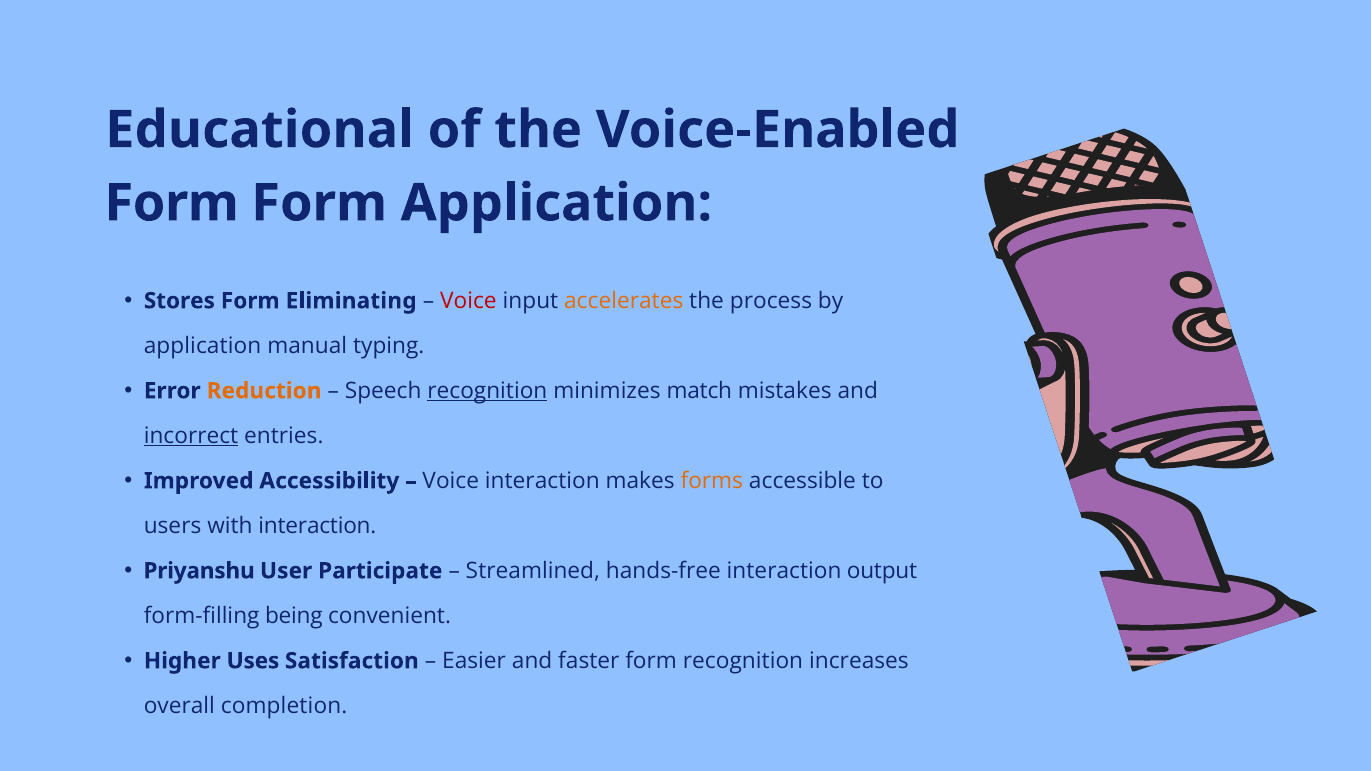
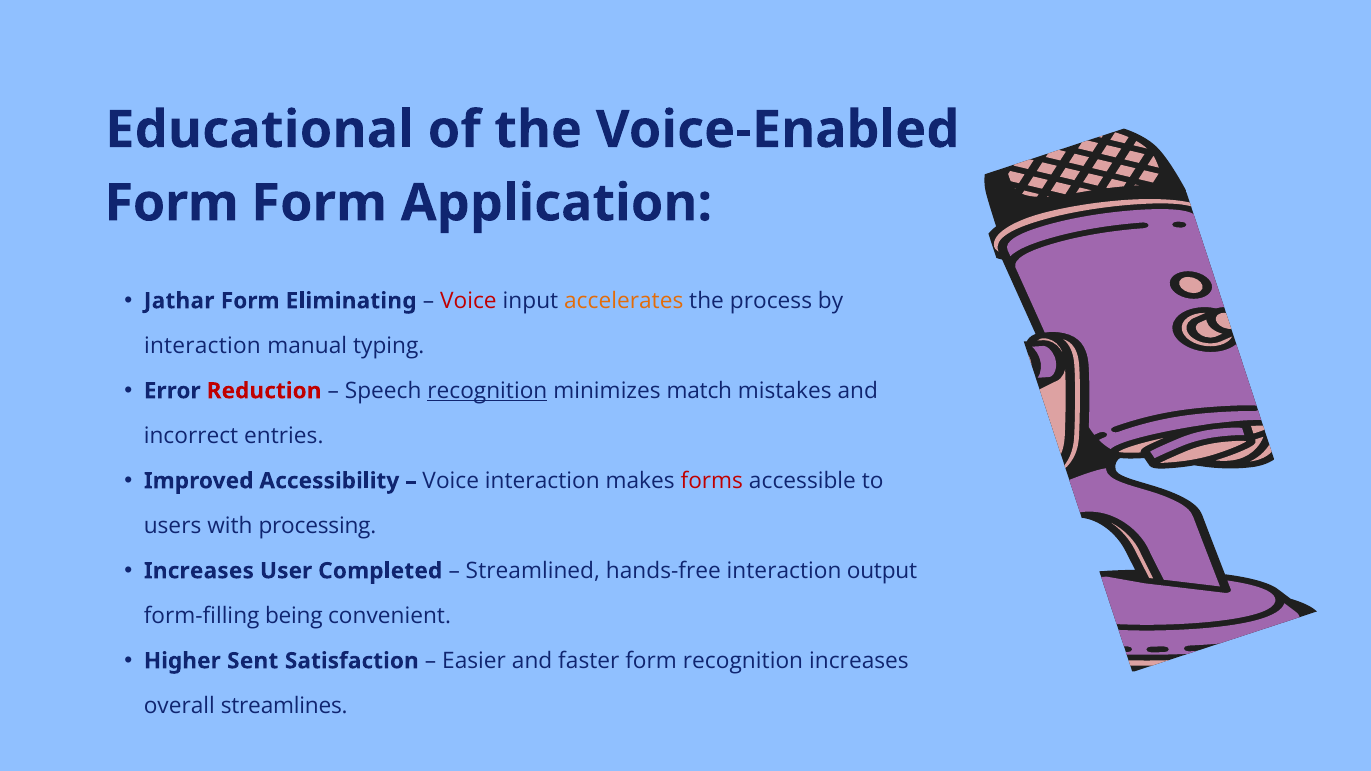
Stores: Stores -> Jathar (179, 301)
application: application -> interaction (202, 346)
Reduction colour: orange -> red (264, 391)
incorrect underline: present -> none (191, 436)
forms colour: orange -> red (712, 481)
with interaction: interaction -> processing (317, 526)
Priyanshu: Priyanshu -> Increases (199, 571)
Participate: Participate -> Completed (380, 571)
Uses: Uses -> Sent (253, 661)
completion: completion -> streamlines (284, 706)
